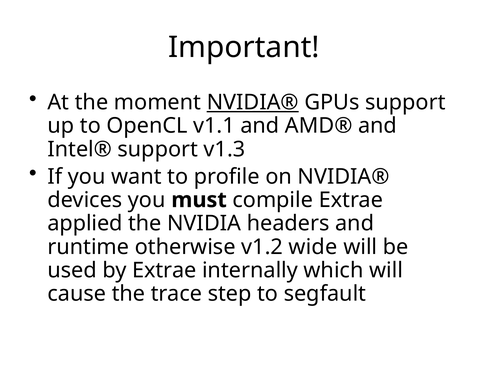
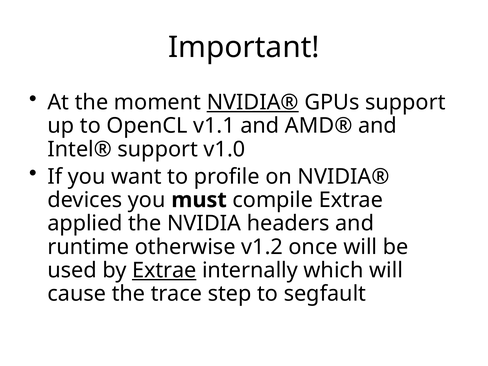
v1.3: v1.3 -> v1.0 (224, 149)
wide: wide -> once (313, 247)
Extrae underline: none -> present (164, 270)
